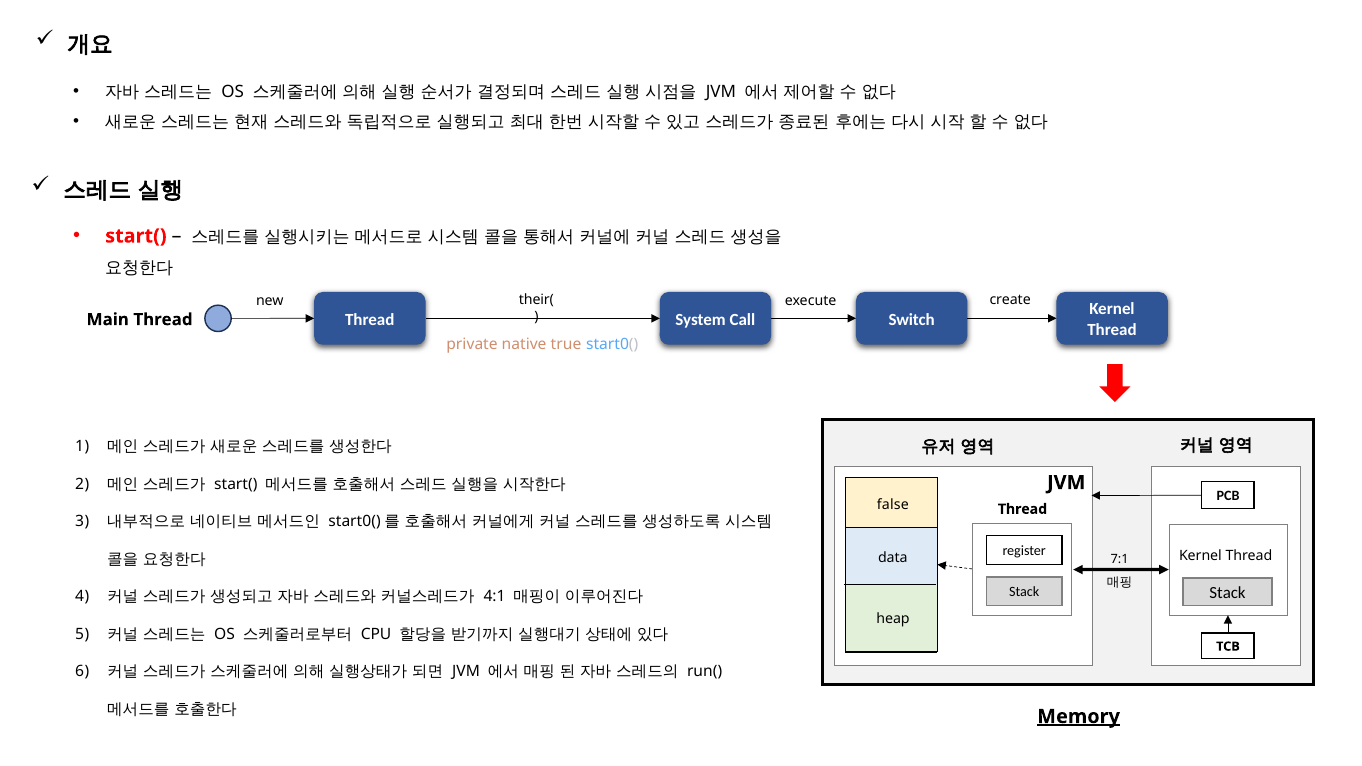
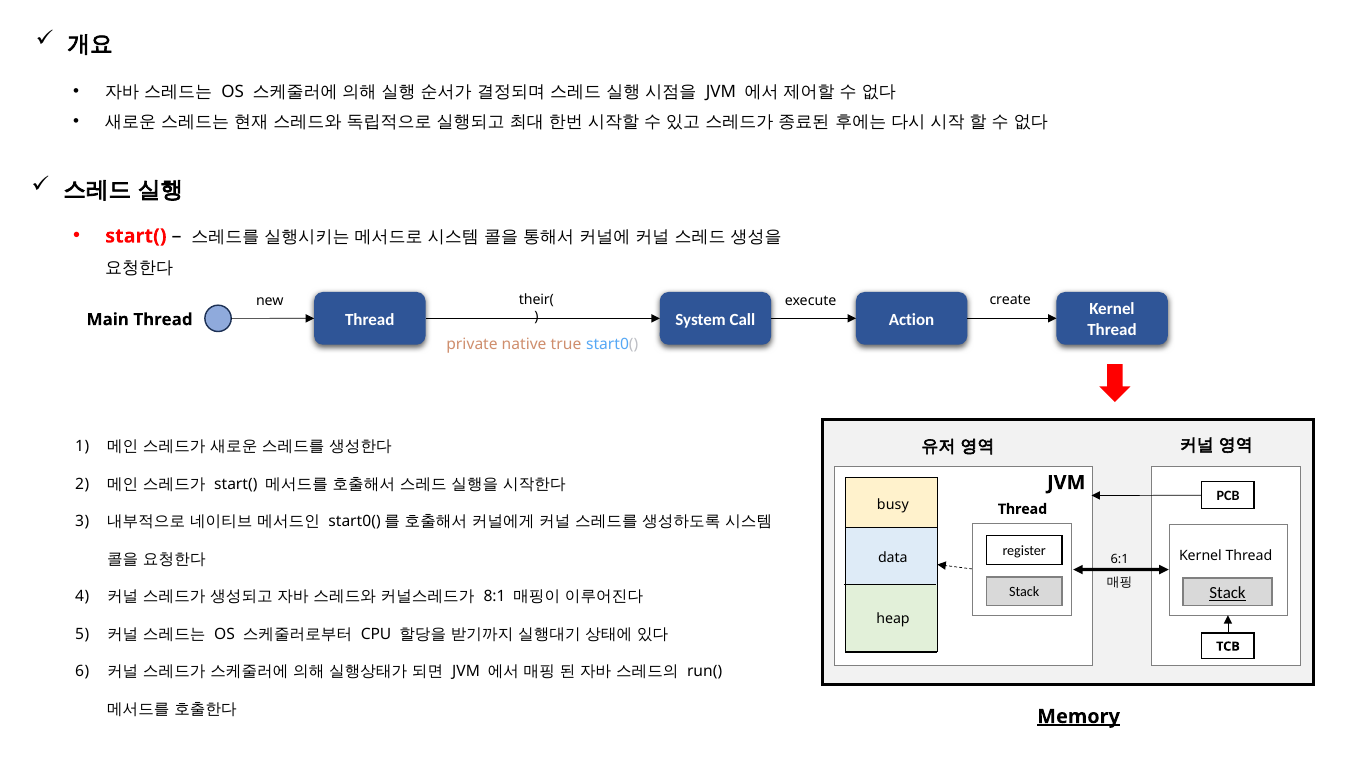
Switch: Switch -> Action (912, 320)
false: false -> busy (893, 505)
7:1: 7:1 -> 6:1 (1120, 560)
Stack underline: none -> present (1228, 593)
4:1: 4:1 -> 8:1 (495, 597)
